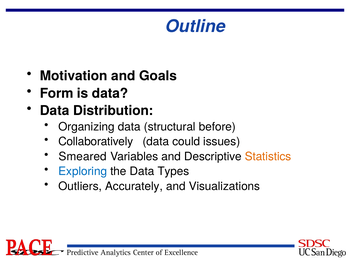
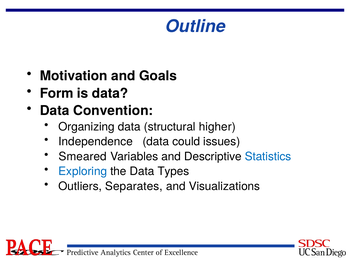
Distribution: Distribution -> Convention (113, 111)
before: before -> higher (217, 127)
Collaboratively: Collaboratively -> Independence (96, 142)
Statistics colour: orange -> blue (268, 157)
Accurately: Accurately -> Separates (134, 187)
